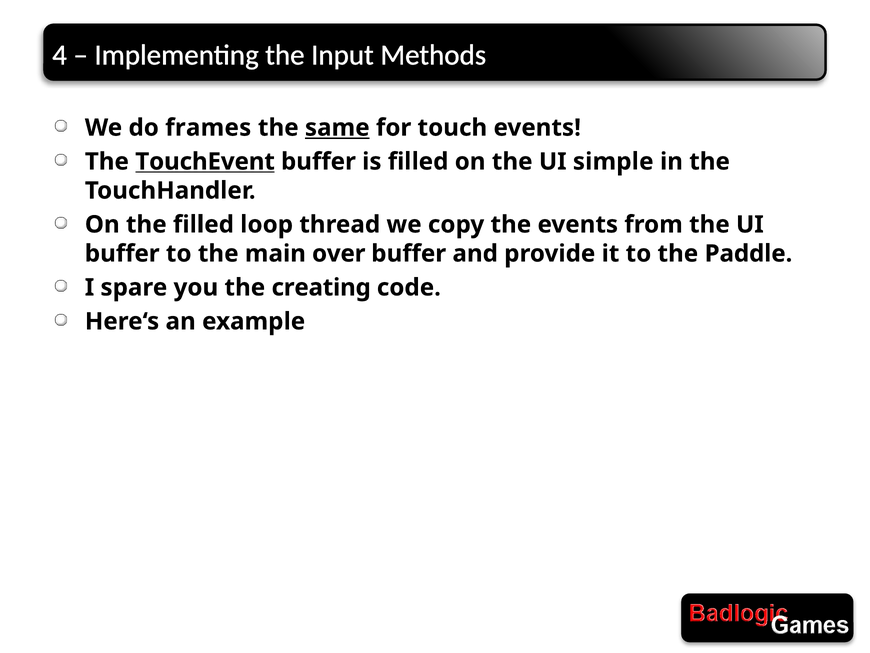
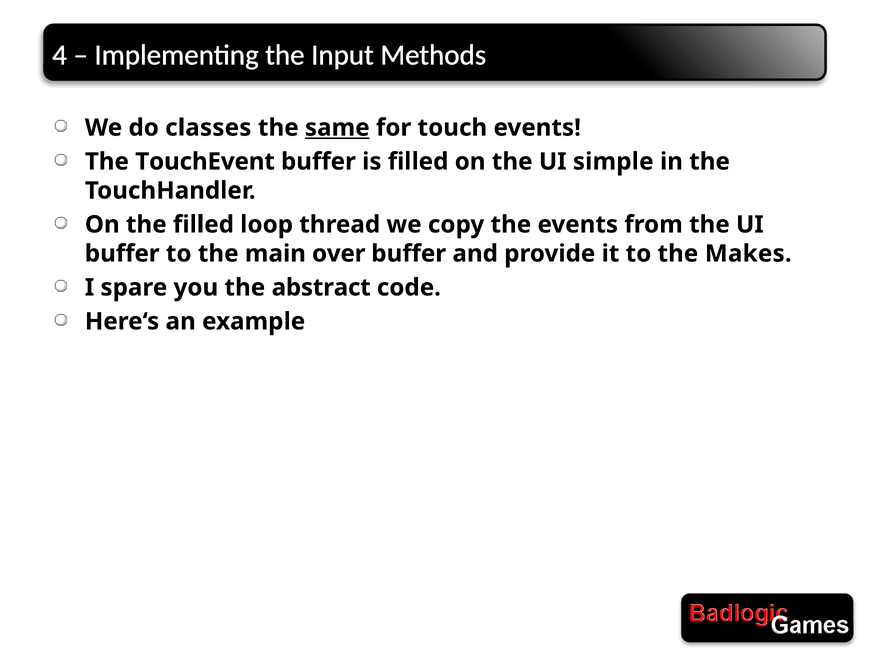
frames: frames -> classes (208, 128)
TouchEvent underline: present -> none (205, 161)
Paddle: Paddle -> Makes (748, 253)
creating: creating -> abstract (321, 287)
